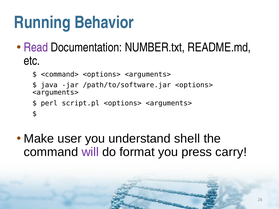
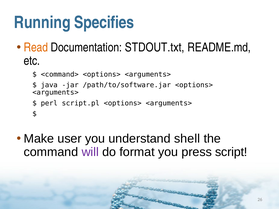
Behavior: Behavior -> Specifies (104, 22)
Read colour: purple -> orange (36, 47)
NUMBER.txt: NUMBER.txt -> STDOUT.txt (155, 47)
carry: carry -> script (231, 152)
